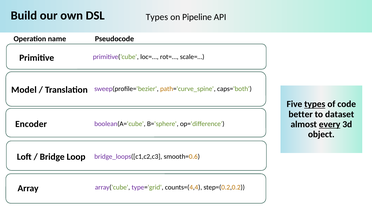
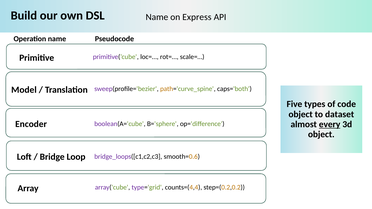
DSL Types: Types -> Name (157, 17)
Pipeline: Pipeline -> Express (197, 17)
types underline: present -> none (315, 104)
better: better -> object (301, 114)
